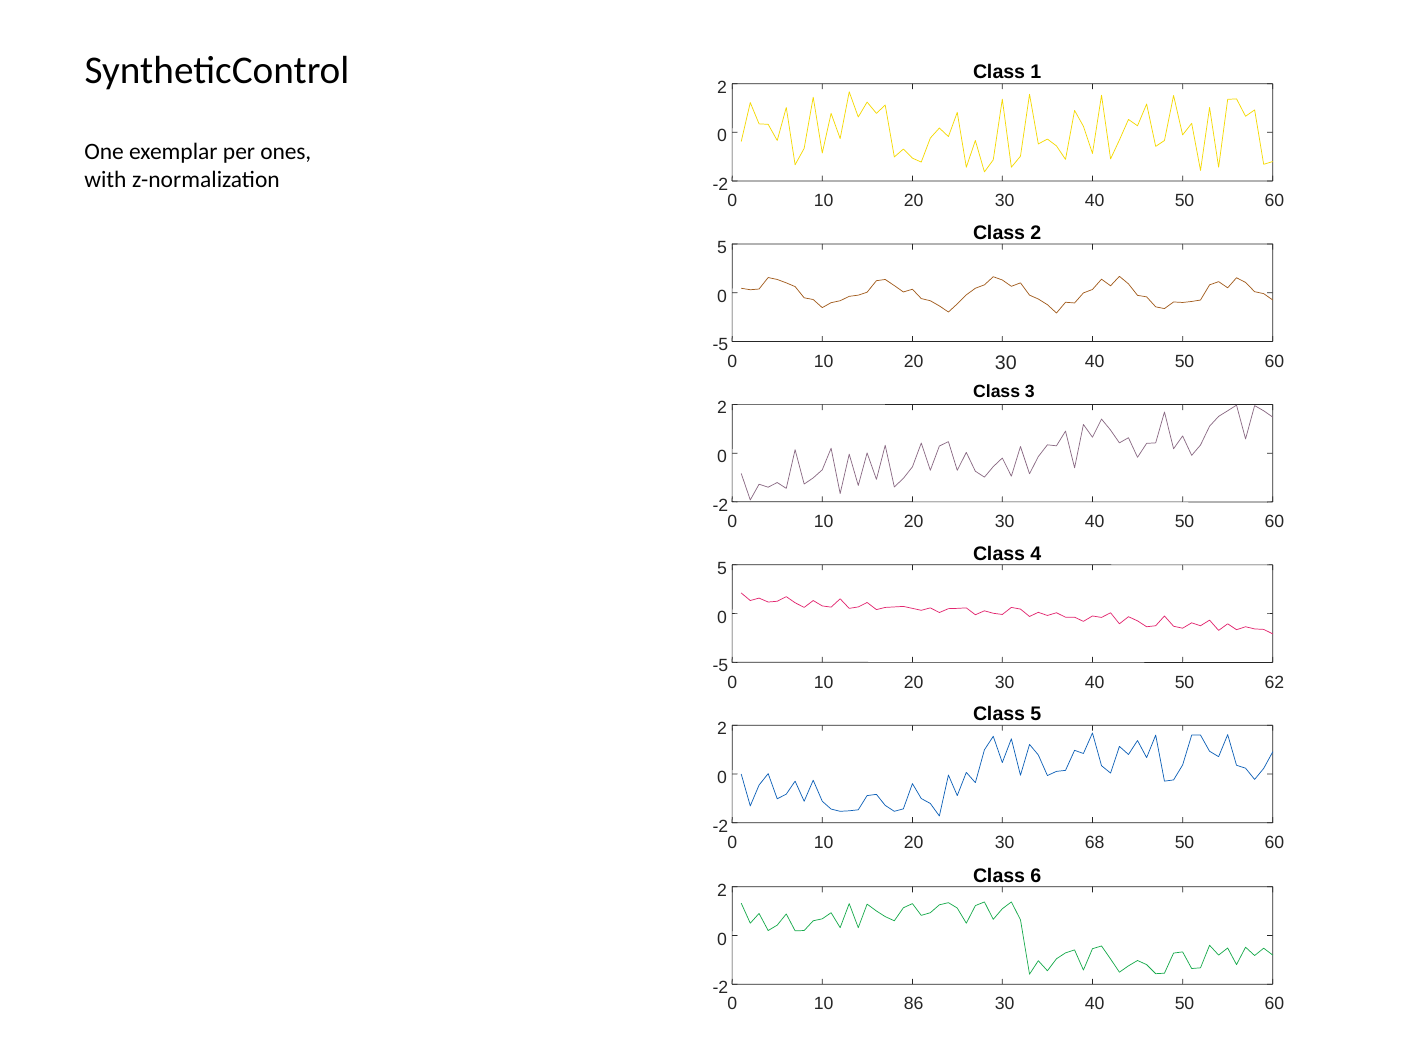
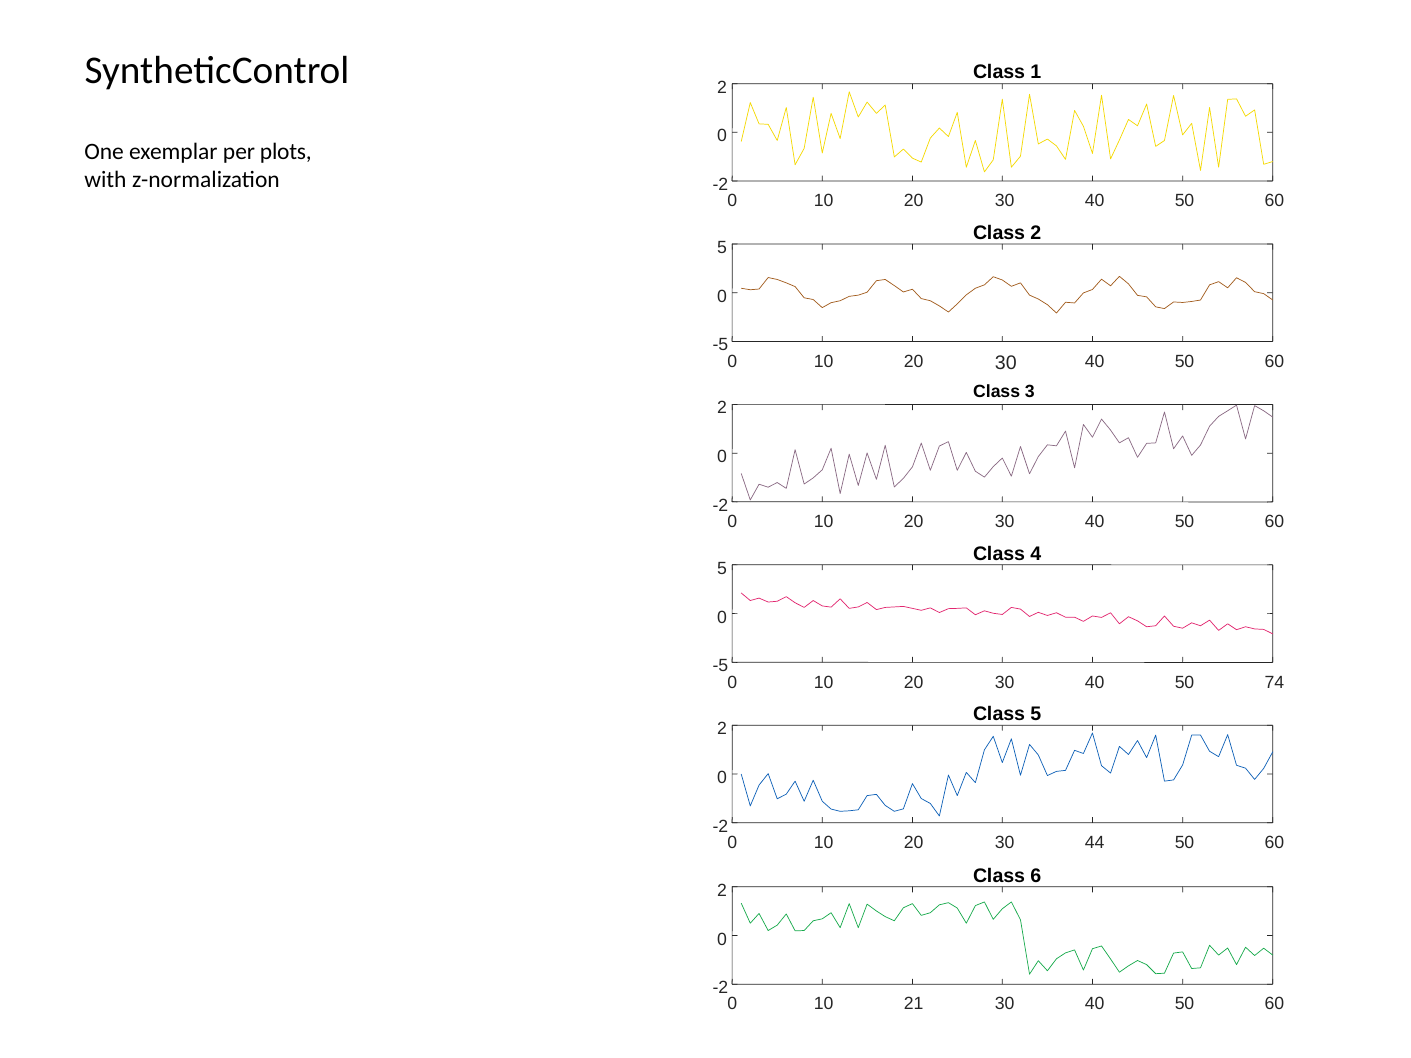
ones: ones -> plots (286, 152)
62: 62 -> 74 (1274, 682)
68: 68 -> 44 (1095, 843)
86: 86 -> 21 (914, 1004)
